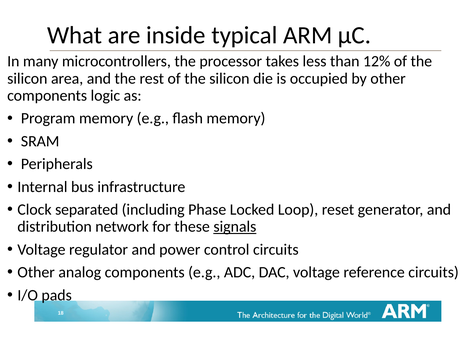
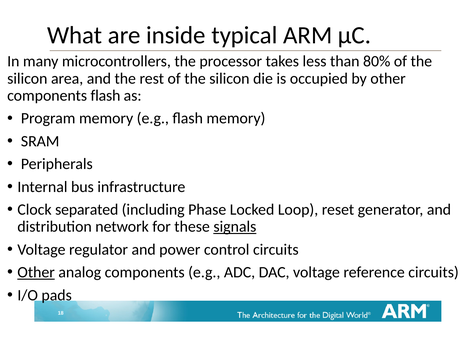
12%: 12% -> 80% (377, 61)
components logic: logic -> flash (105, 95)
Other underline: none -> present (36, 272)
